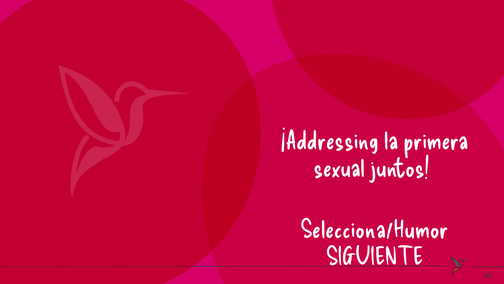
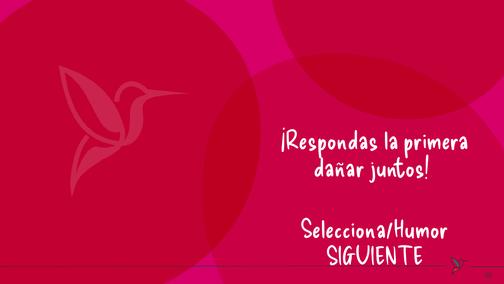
¡Addressing: ¡Addressing -> ¡Respondas (329, 141)
sexual: sexual -> dañar (339, 168)
